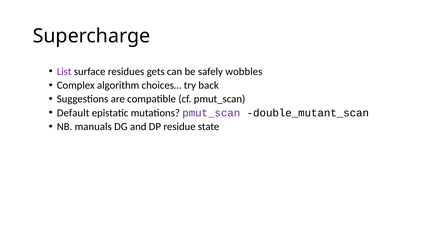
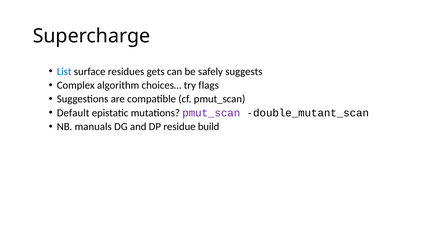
List colour: purple -> blue (64, 72)
wobbles: wobbles -> suggests (244, 72)
back: back -> flags (209, 85)
state: state -> build (209, 127)
